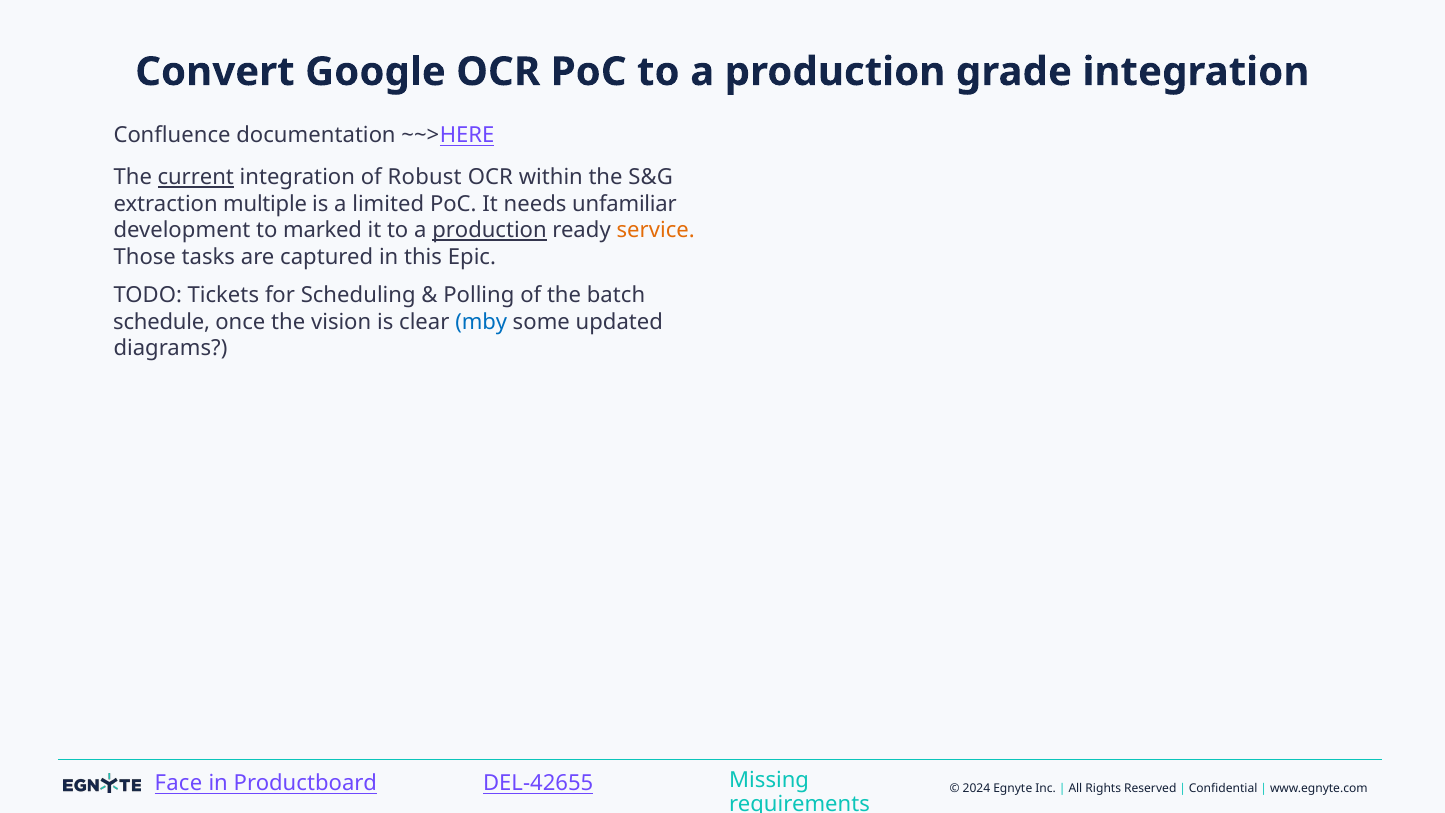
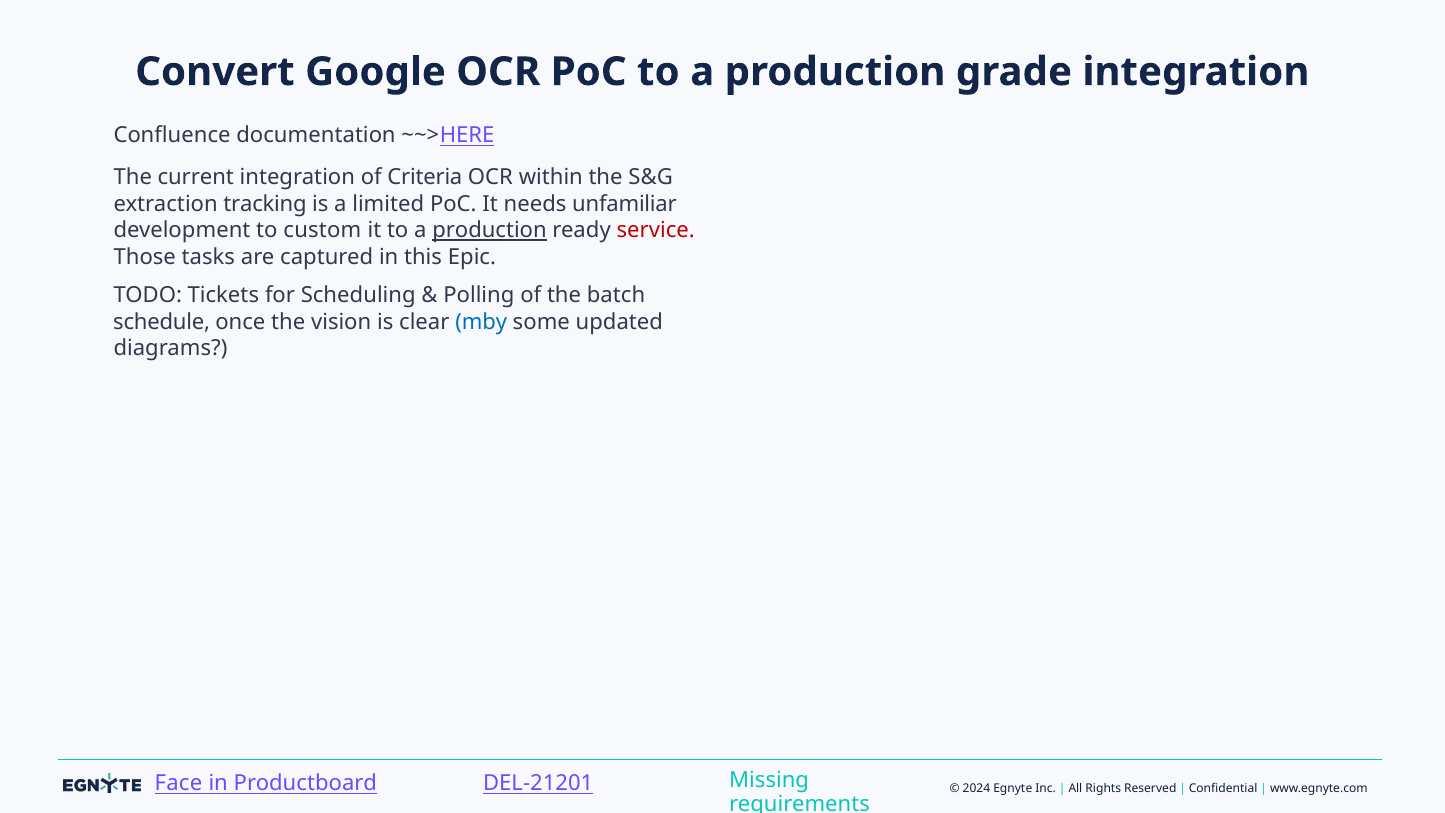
current underline: present -> none (196, 177)
Robust: Robust -> Criteria (425, 177)
multiple: multiple -> tracking (265, 204)
marked: marked -> custom (322, 230)
service colour: orange -> red (656, 230)
DEL-42655: DEL-42655 -> DEL-21201 (538, 783)
